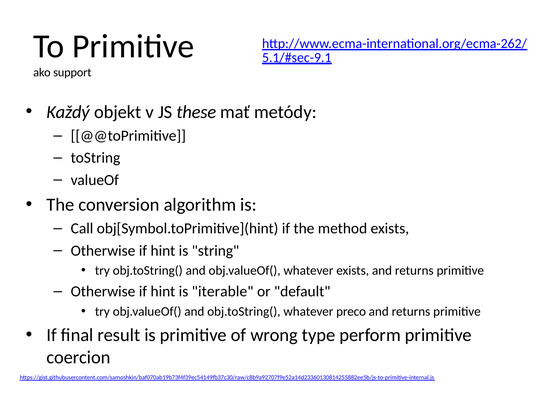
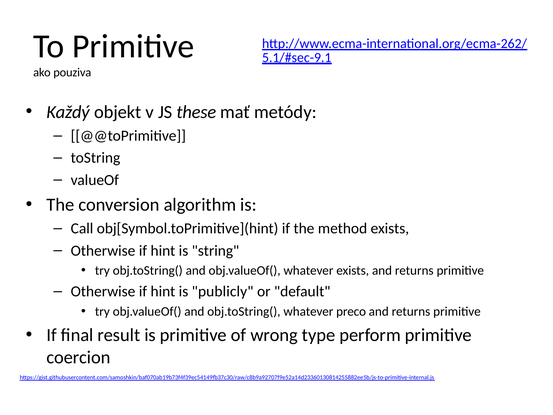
support: support -> pouziva (72, 72)
iterable: iterable -> publicly (223, 291)
